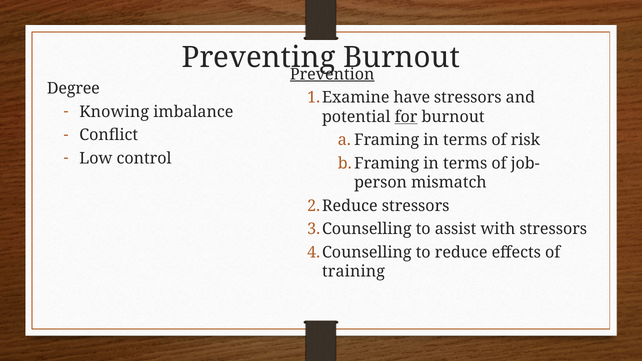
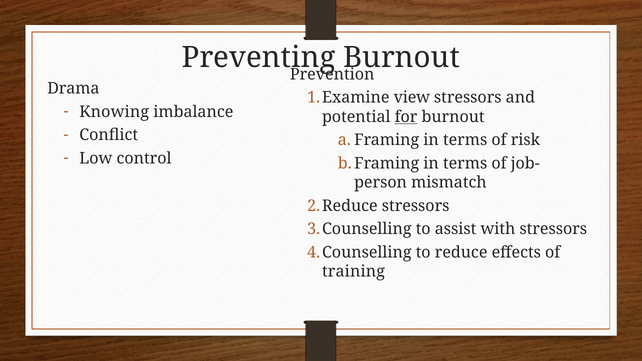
Prevention underline: present -> none (332, 74)
Degree: Degree -> Drama (73, 89)
have: have -> view (412, 98)
